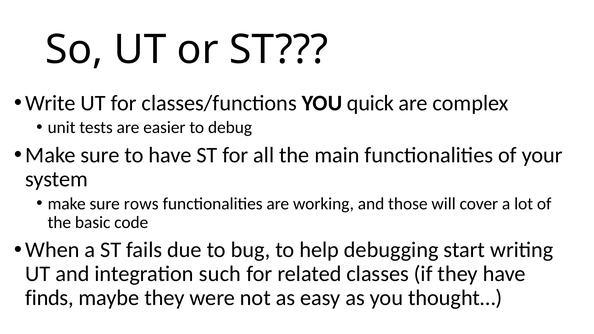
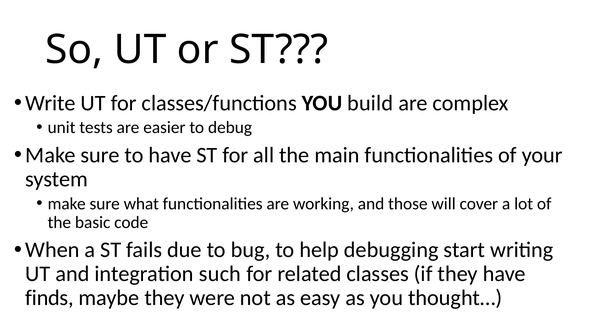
quick: quick -> build (370, 103)
rows: rows -> what (141, 204)
